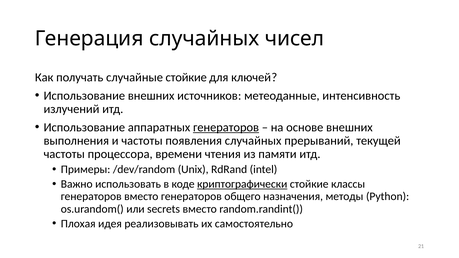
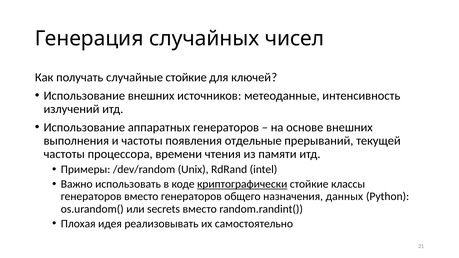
генераторов underline: present -> none (226, 127)
появления случайных: случайных -> отдельные (253, 141)
методы: методы -> данных (344, 197)
